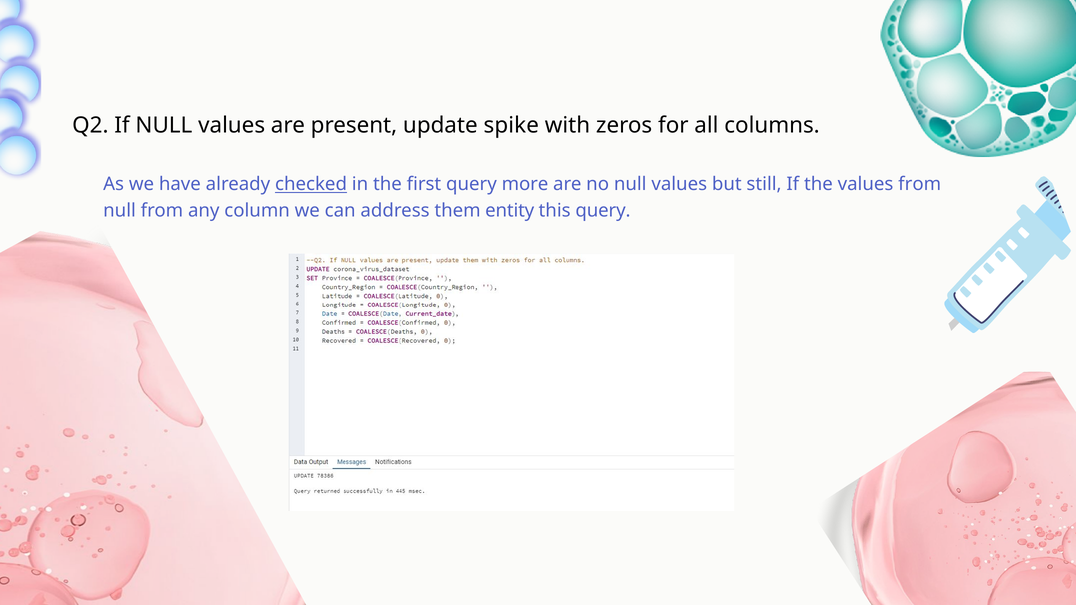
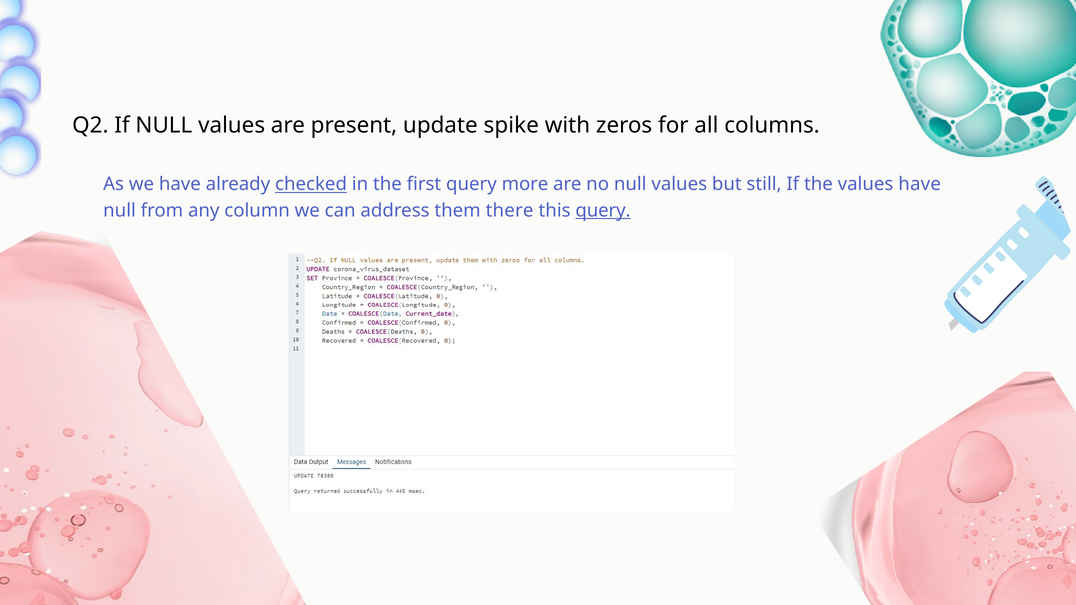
values from: from -> have (920, 184)
entity: entity -> there (510, 211)
query underline: none -> present (603, 211)
